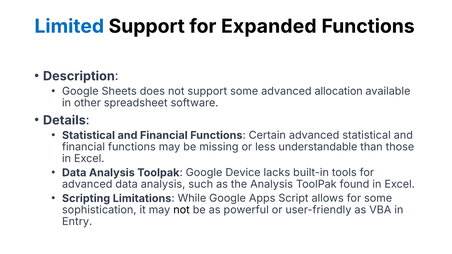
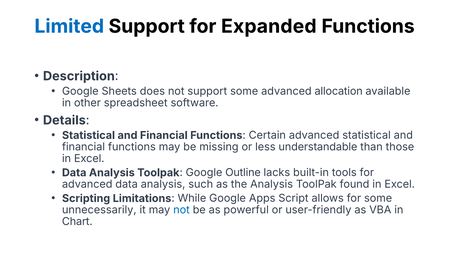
Device: Device -> Outline (243, 173)
sophistication: sophistication -> unnecessarily (99, 210)
not colour: black -> blue (182, 210)
Entry: Entry -> Chart (77, 222)
